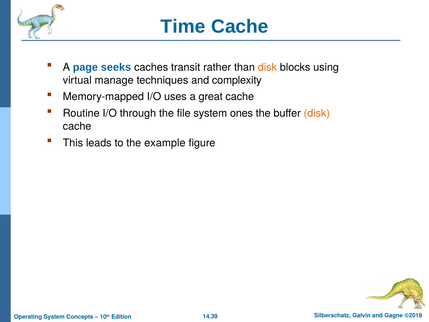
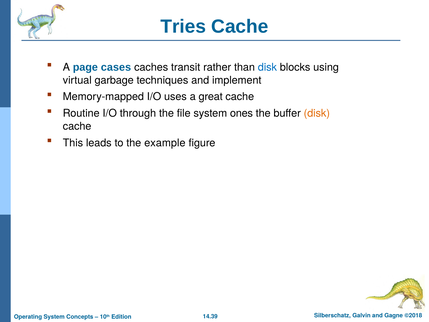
Time: Time -> Tries (183, 26)
seeks: seeks -> cases (116, 67)
disk colour: orange -> blue (267, 67)
manage: manage -> garbage (114, 80)
complexity: complexity -> implement (237, 80)
